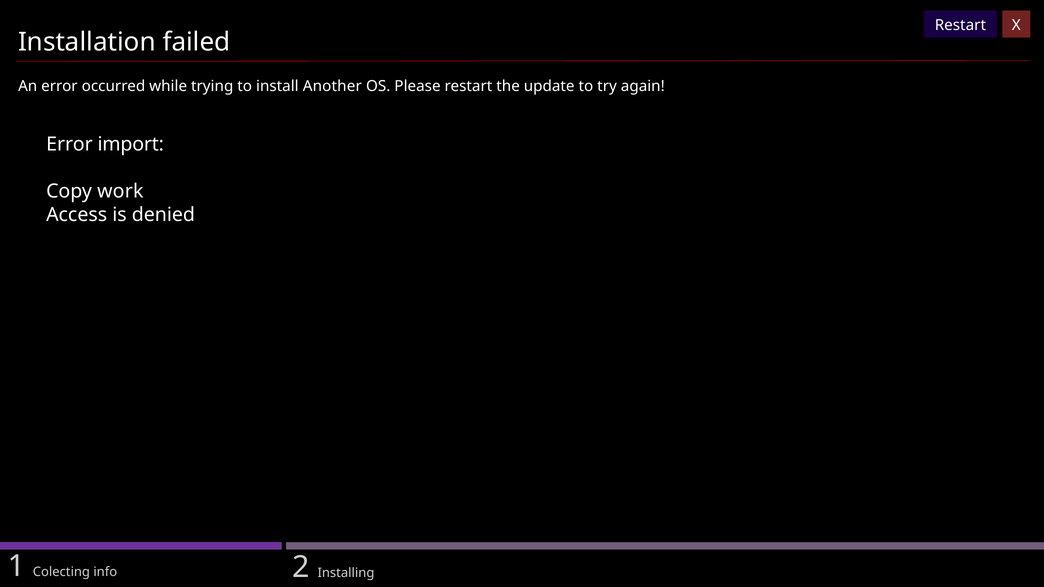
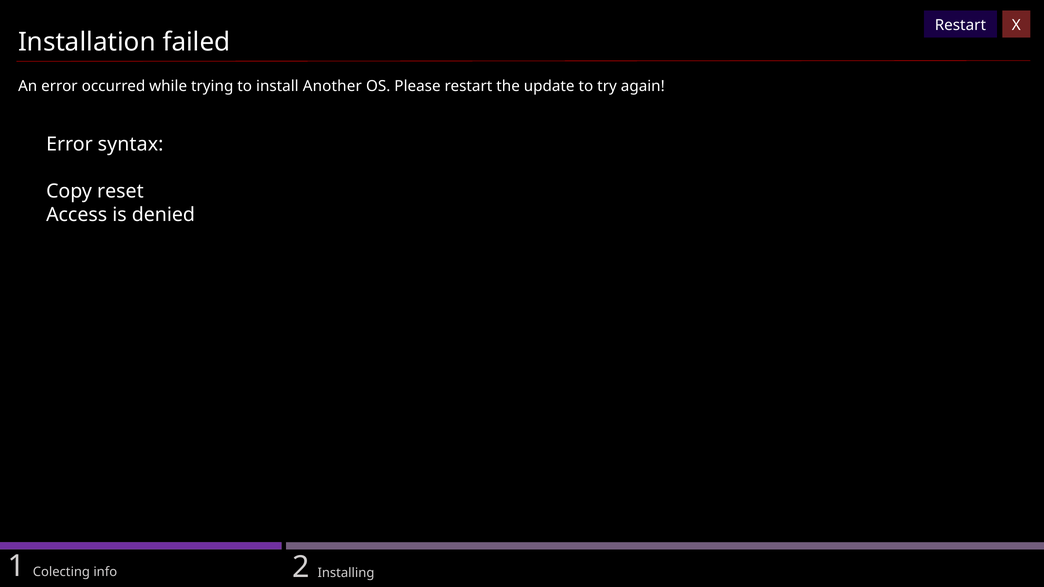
import: import -> syntax (131, 144)
work: work -> reset (120, 191)
